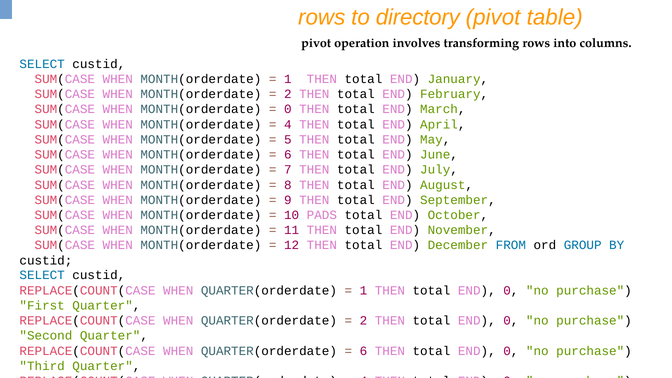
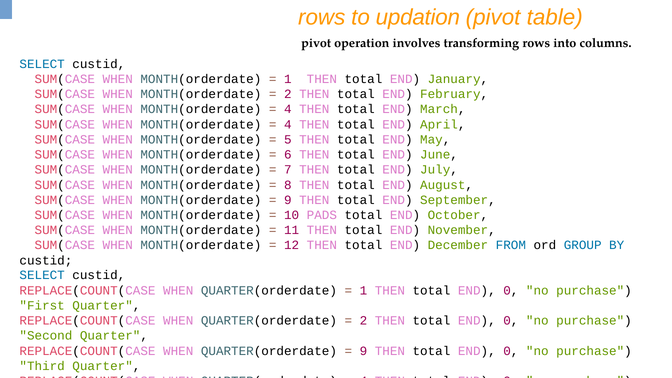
directory: directory -> updation (418, 17)
0: 0 -> 4 (288, 109)
6: 6 -> 9 (363, 351)
